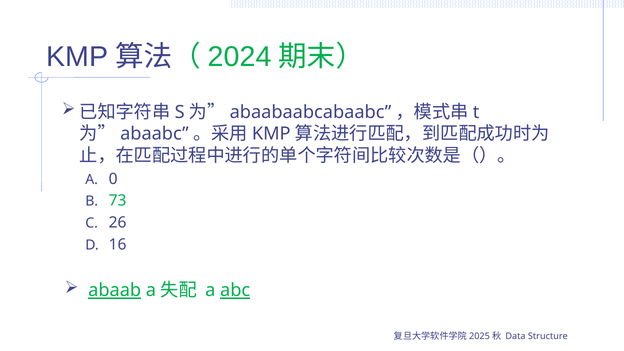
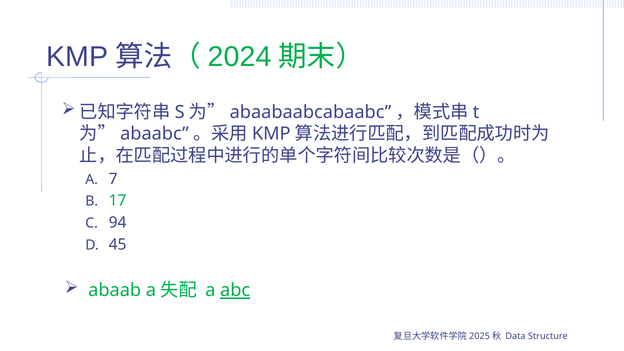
0: 0 -> 7 (113, 179)
73: 73 -> 17 (118, 201)
26: 26 -> 94 (118, 223)
16: 16 -> 45 (118, 244)
abaab underline: present -> none (115, 290)
